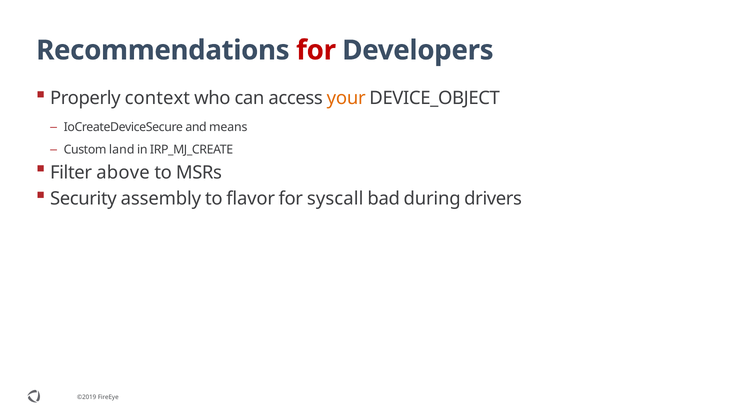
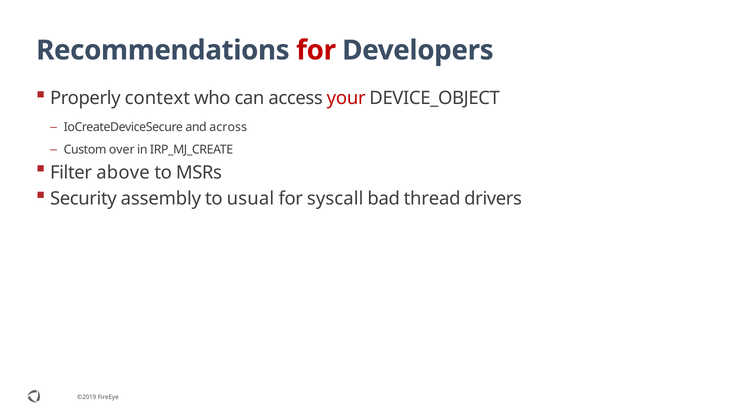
your colour: orange -> red (346, 98)
means: means -> across (228, 127)
land: land -> over (122, 150)
flavor: flavor -> usual (250, 199)
during: during -> thread (432, 199)
